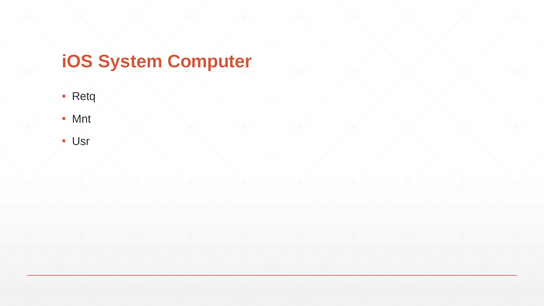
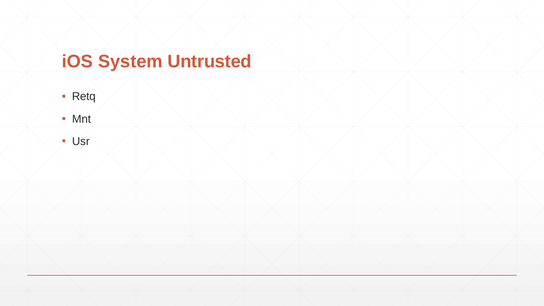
Computer: Computer -> Untrusted (210, 61)
